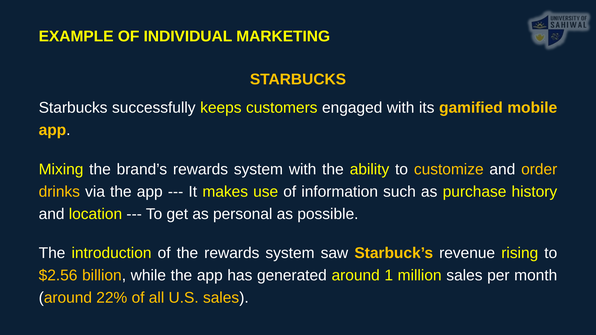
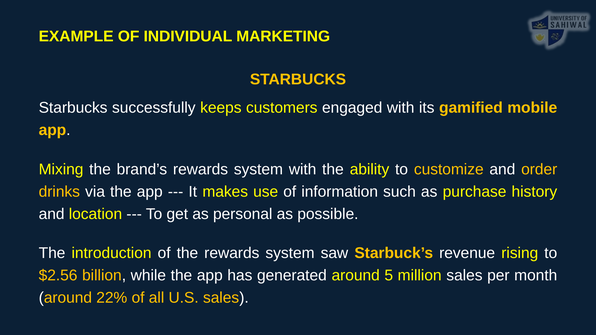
1: 1 -> 5 (389, 276)
